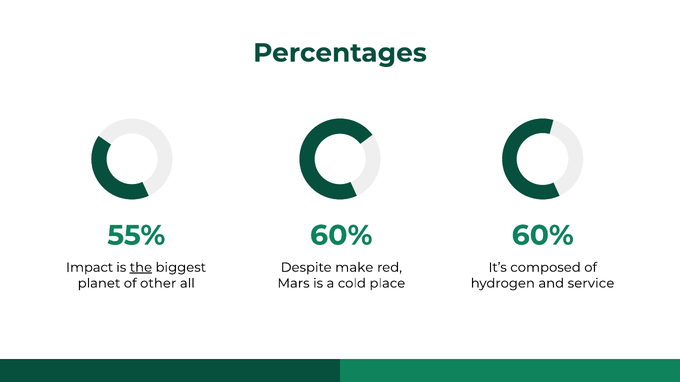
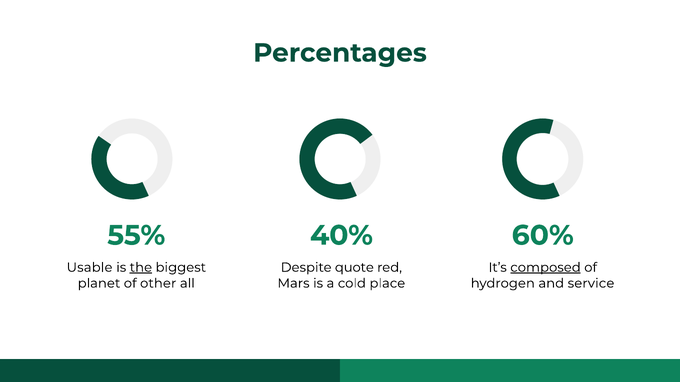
60%: 60% -> 40% (341, 236)
Impact: Impact -> Usable (90, 268)
make: make -> quote (354, 268)
composed underline: none -> present (545, 268)
